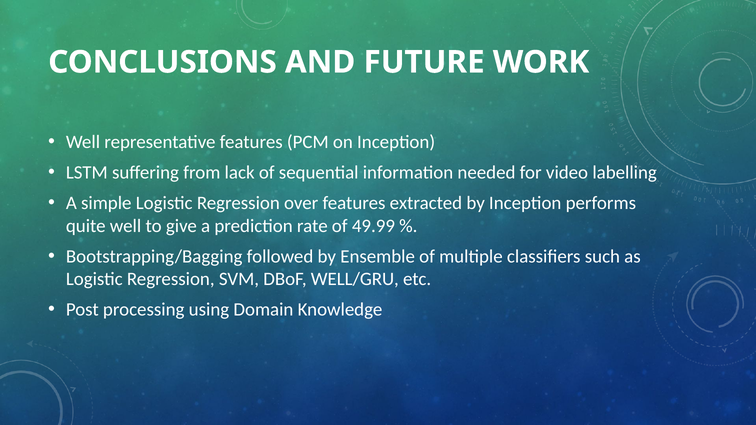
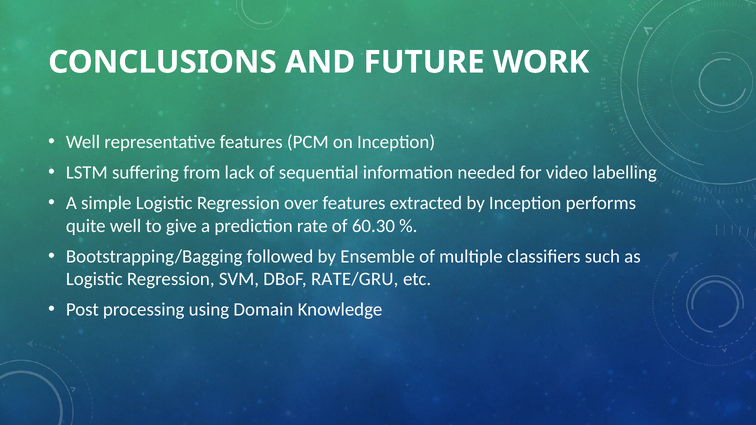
49.99: 49.99 -> 60.30 (373, 226)
WELL/GRU: WELL/GRU -> RATE/GRU (355, 279)
